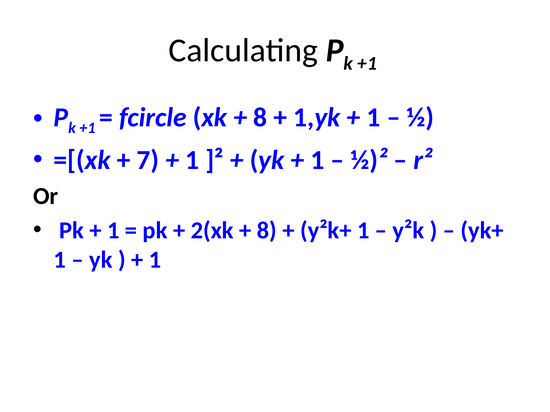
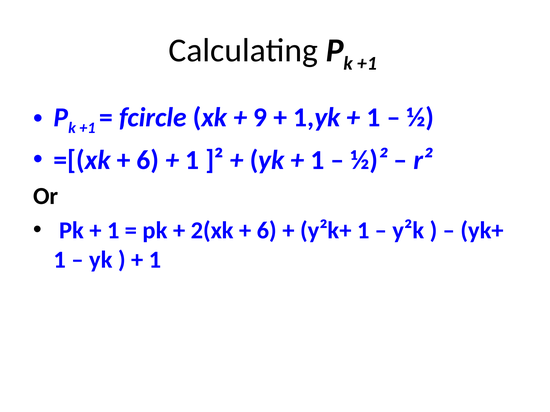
8: 8 -> 9 (260, 117)
7: 7 -> 6 (148, 160)
8: 8 -> 6 (267, 231)
